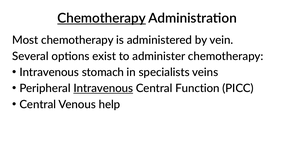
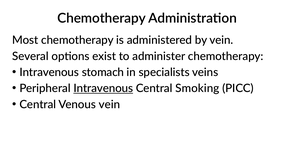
Chemotherapy underline: present -> none (102, 18)
Function: Function -> Smoking (197, 88)
Venous help: help -> vein (109, 104)
